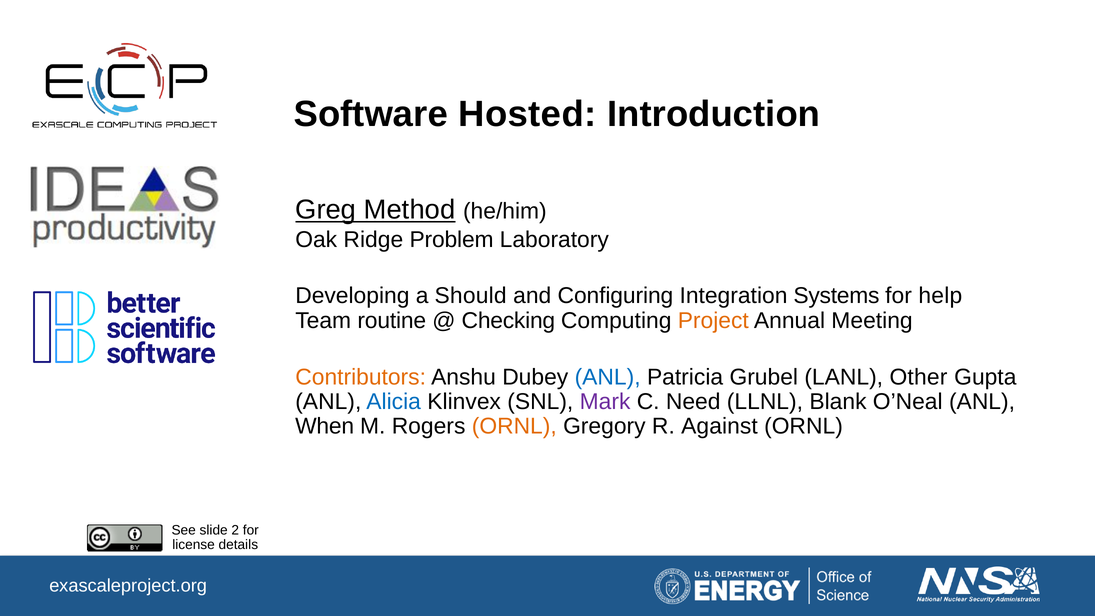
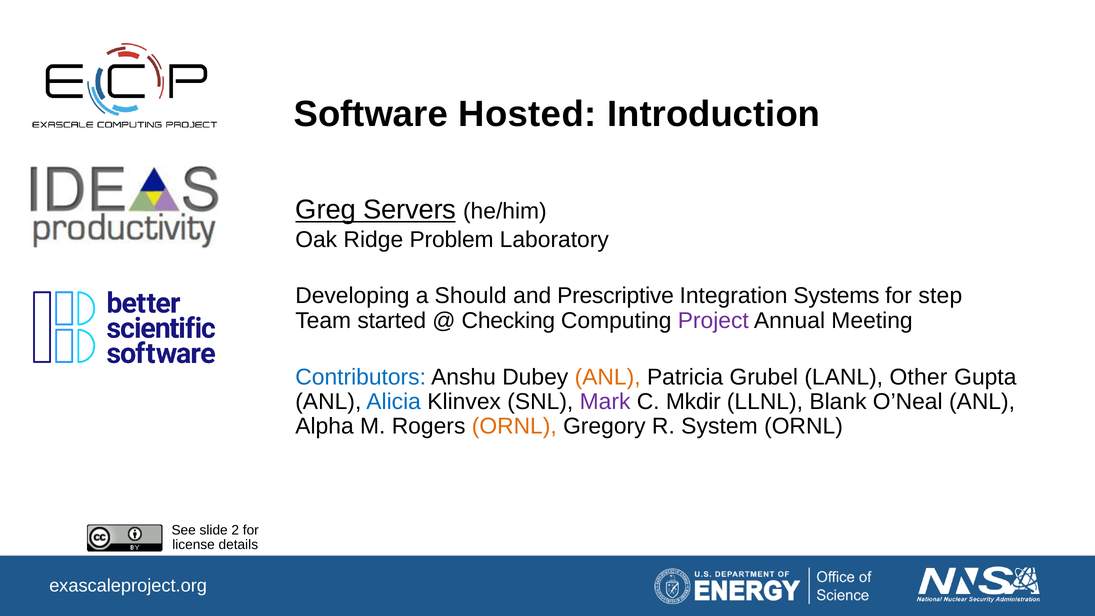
Method: Method -> Servers (410, 210)
Configuring: Configuring -> Prescriptive (616, 296)
help: help -> step (940, 296)
routine: routine -> started (392, 321)
Project colour: orange -> purple (713, 321)
Contributors colour: orange -> blue (361, 377)
ANL colour: blue -> orange (608, 377)
Need: Need -> Mkdir (693, 402)
When: When -> Alpha (325, 426)
Against: Against -> System (719, 426)
